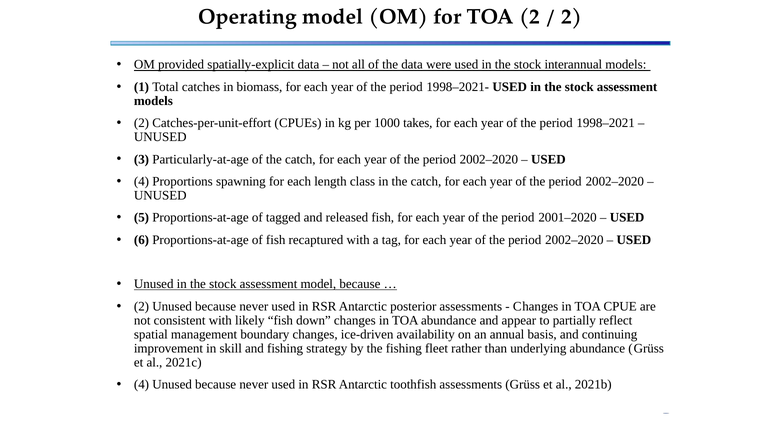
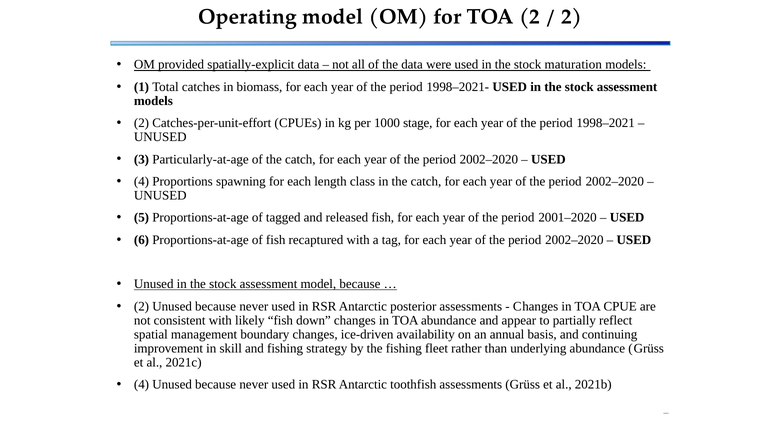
interannual: interannual -> maturation (573, 65)
takes: takes -> stage (418, 123)
